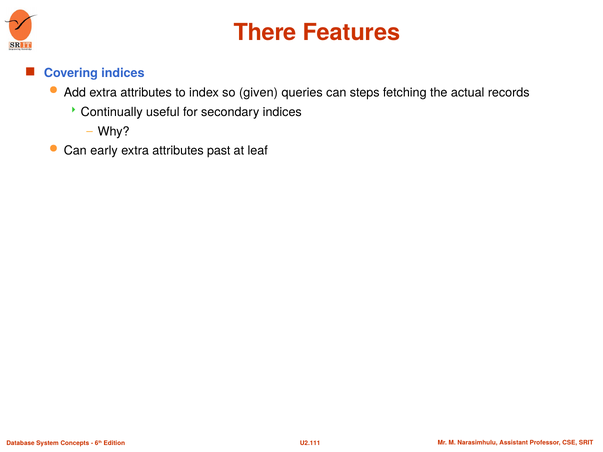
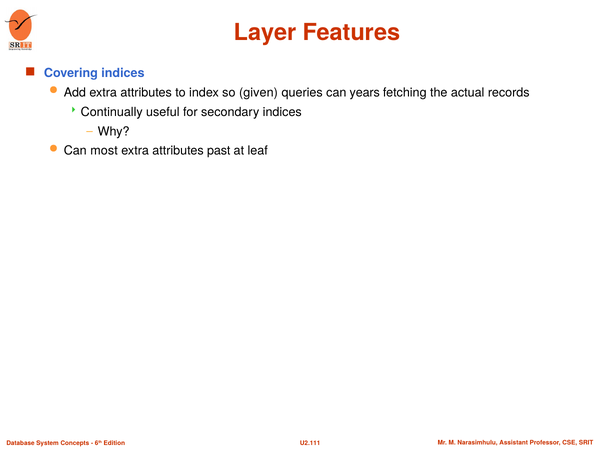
There: There -> Layer (265, 32)
steps: steps -> years (365, 93)
early: early -> most (104, 151)
